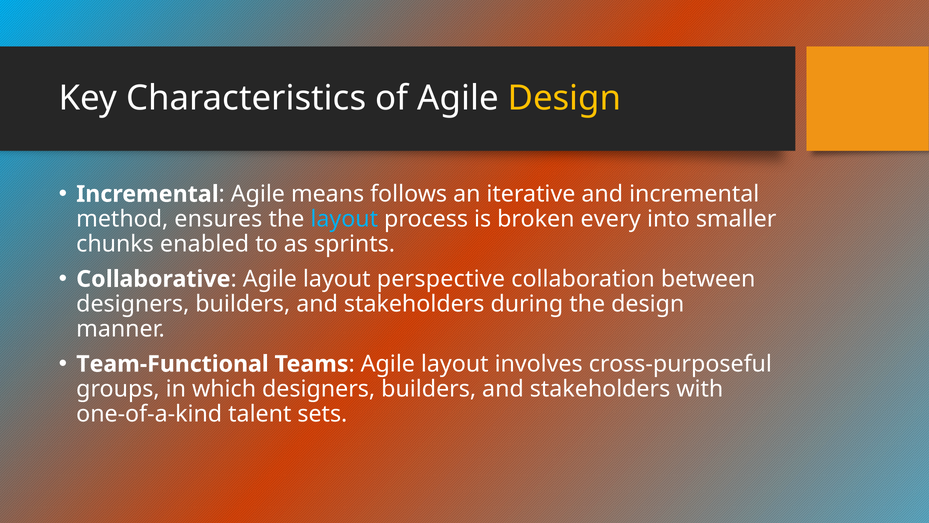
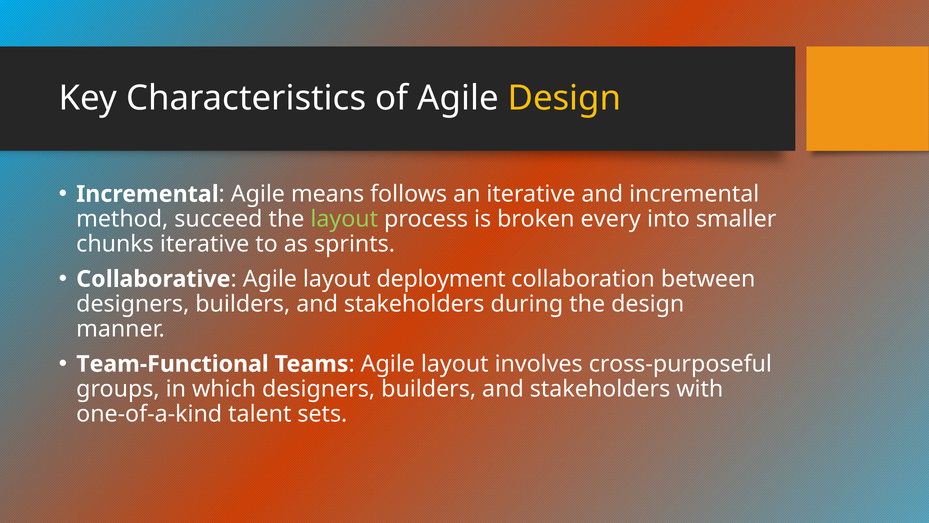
ensures: ensures -> succeed (218, 219)
layout colour: light blue -> light green (344, 219)
chunks enabled: enabled -> iterative (205, 244)
perspective: perspective -> deployment (441, 279)
